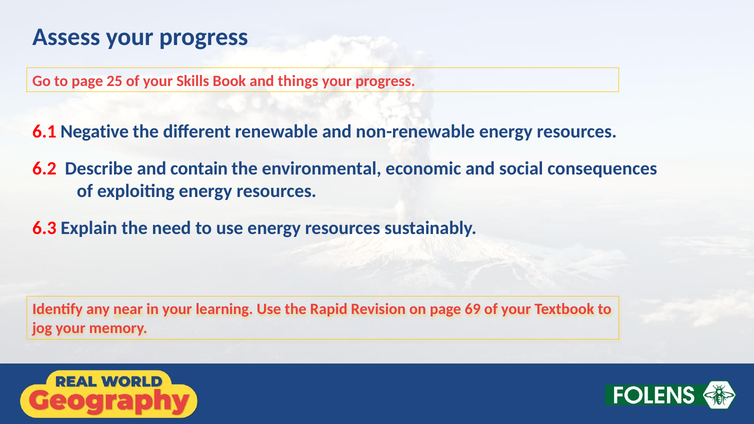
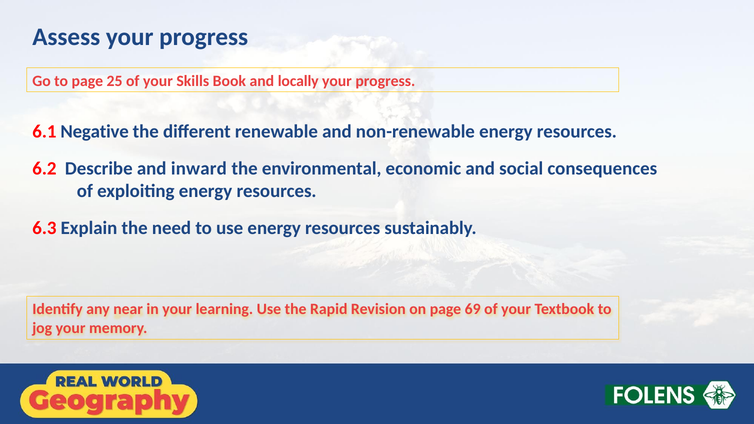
things: things -> locally (298, 81)
contain: contain -> inward (199, 169)
